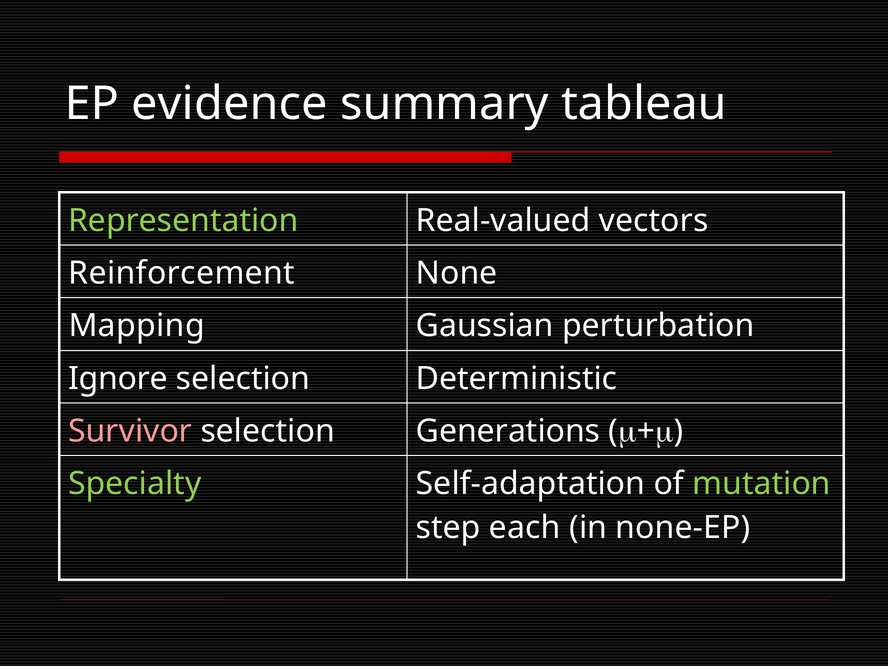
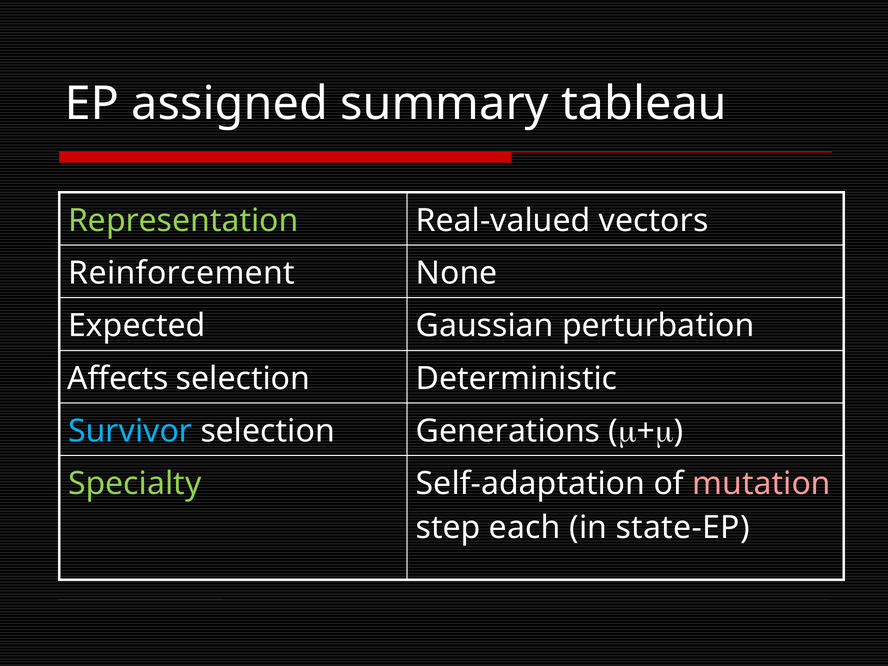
evidence: evidence -> assigned (230, 104)
Mapping: Mapping -> Expected (137, 326)
Ignore: Ignore -> Affects (118, 378)
Survivor colour: pink -> light blue (130, 431)
mutation colour: light green -> pink (762, 484)
none-EP: none-EP -> state-EP (683, 528)
